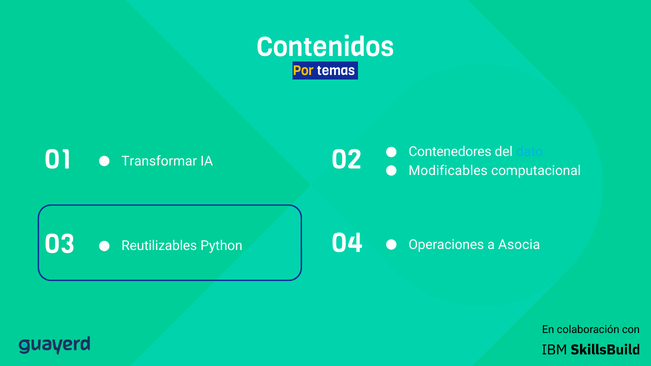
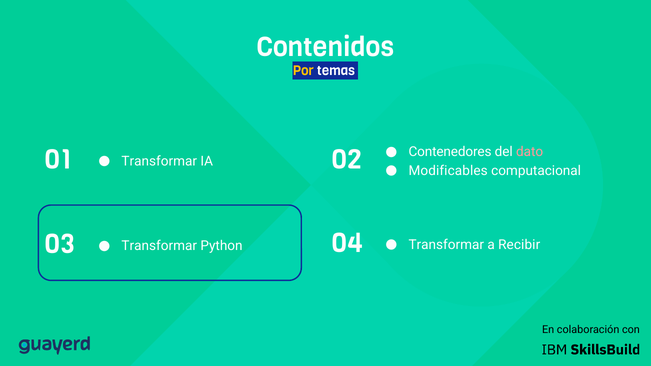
dato colour: light blue -> pink (530, 152)
Operaciones: Operaciones -> Transformar (446, 245)
Asocia: Asocia -> Recibir (519, 245)
Reutilizables: Reutilizables -> Transformar (159, 246)
